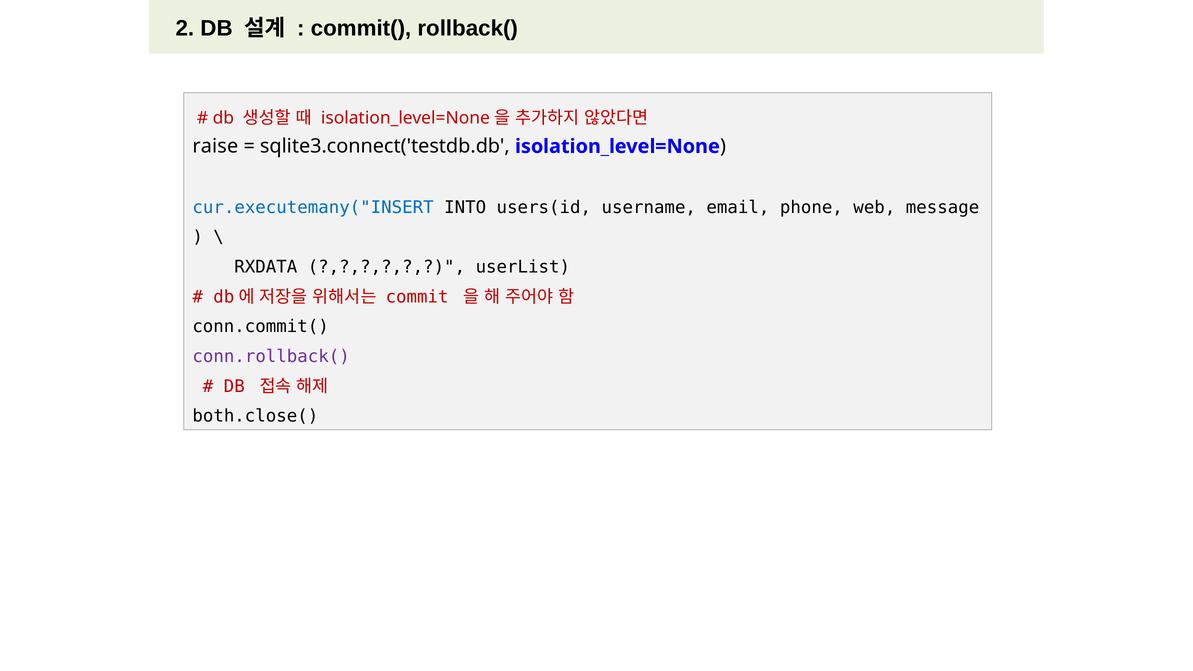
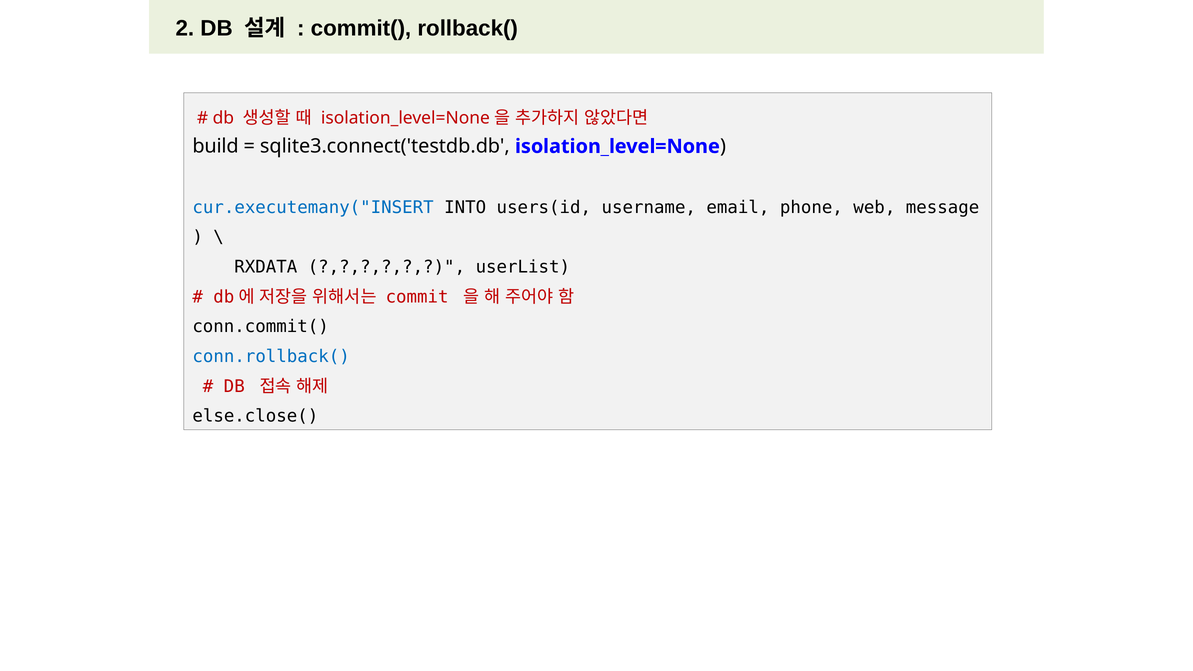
raise: raise -> build (216, 146)
conn.rollback( colour: purple -> blue (271, 357)
both.close(: both.close( -> else.close( (255, 416)
